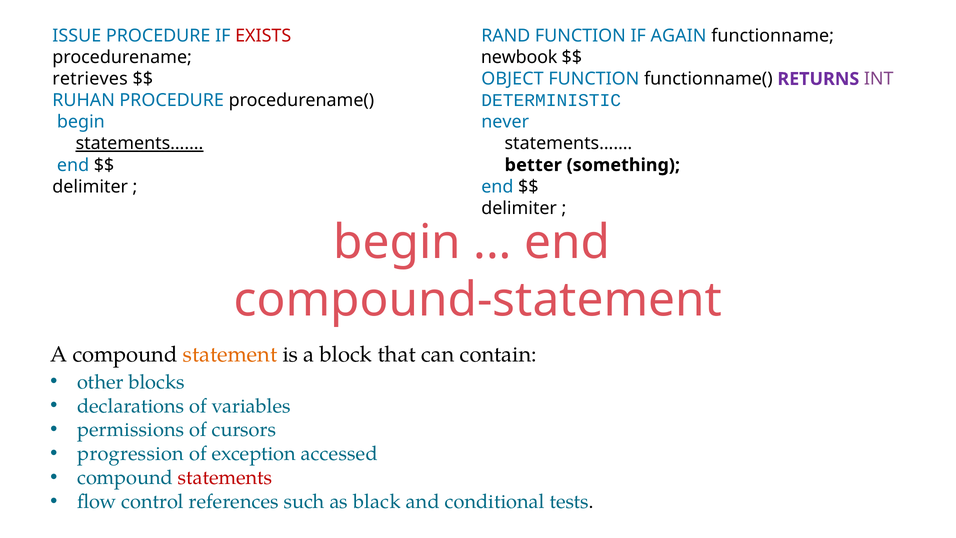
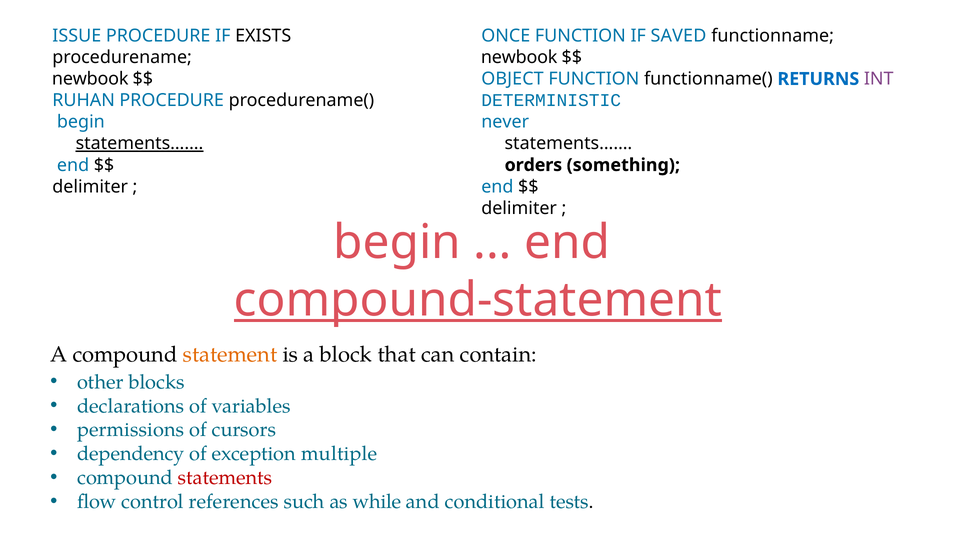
EXISTS colour: red -> black (263, 36)
RAND: RAND -> ONCE (506, 36)
AGAIN: AGAIN -> SAVED (678, 36)
retrieves: retrieves -> newbook (90, 79)
RETURNS colour: purple -> blue (818, 79)
better: better -> orders (533, 165)
compound-statement underline: none -> present (478, 300)
progression: progression -> dependency (131, 454)
accessed: accessed -> multiple (339, 454)
black: black -> while (377, 501)
